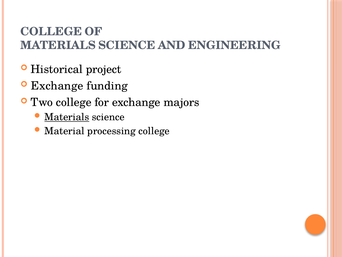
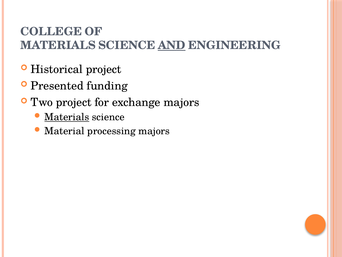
AND underline: none -> present (172, 45)
Exchange: Exchange -> Presented (57, 86)
Two college: college -> project (74, 102)
processing college: college -> majors (154, 131)
